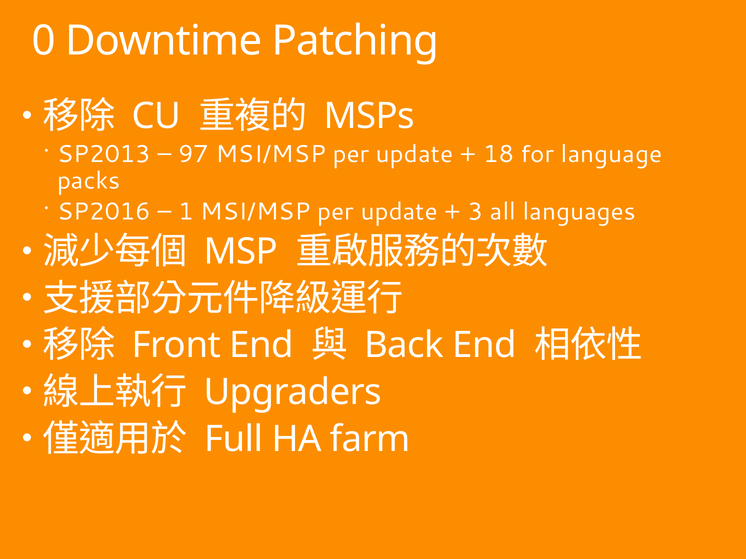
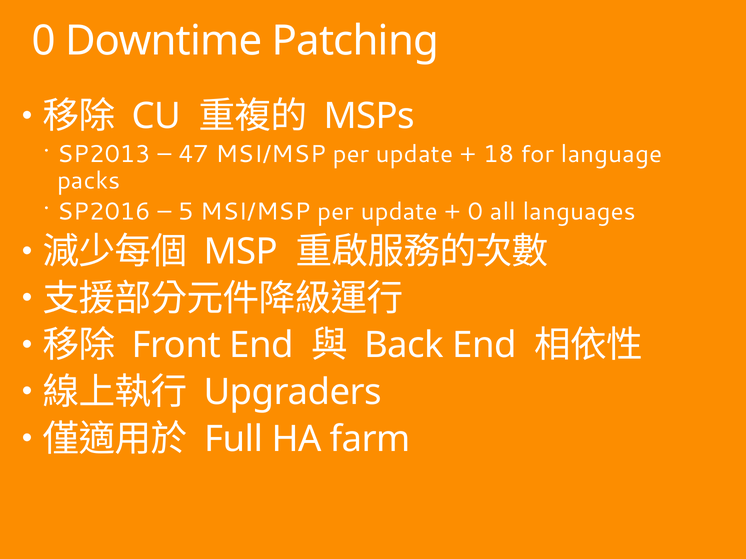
97: 97 -> 47 (194, 154)
1: 1 -> 5 (186, 212)
3: 3 -> 0 (475, 212)
